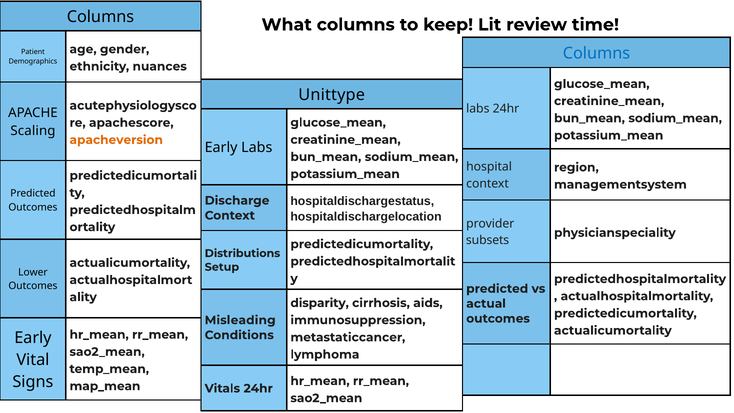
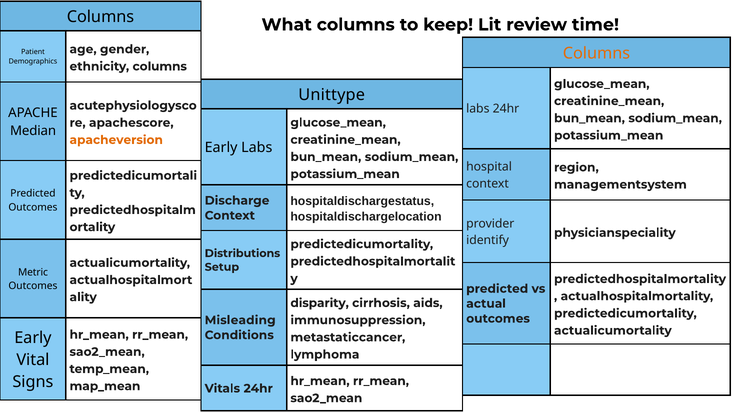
Columns colour: blue -> orange (596, 53)
ethnicity nuances: nuances -> columns (160, 66)
Scaling: Scaling -> Median (33, 131)
subsets: subsets -> identify (488, 240)
Lower: Lower -> Metric (33, 272)
